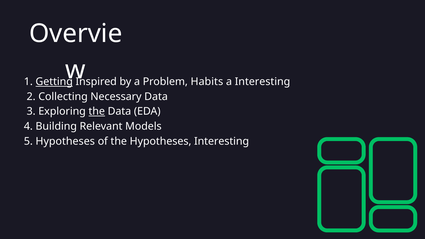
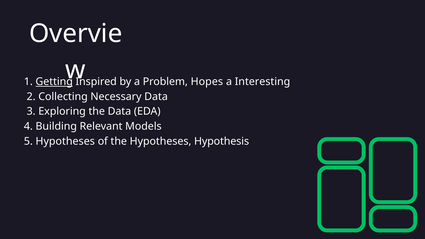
Habits: Habits -> Hopes (207, 82)
the underline: present -> none (97, 112)
Hypotheses Interesting: Interesting -> Hypothesis (222, 141)
